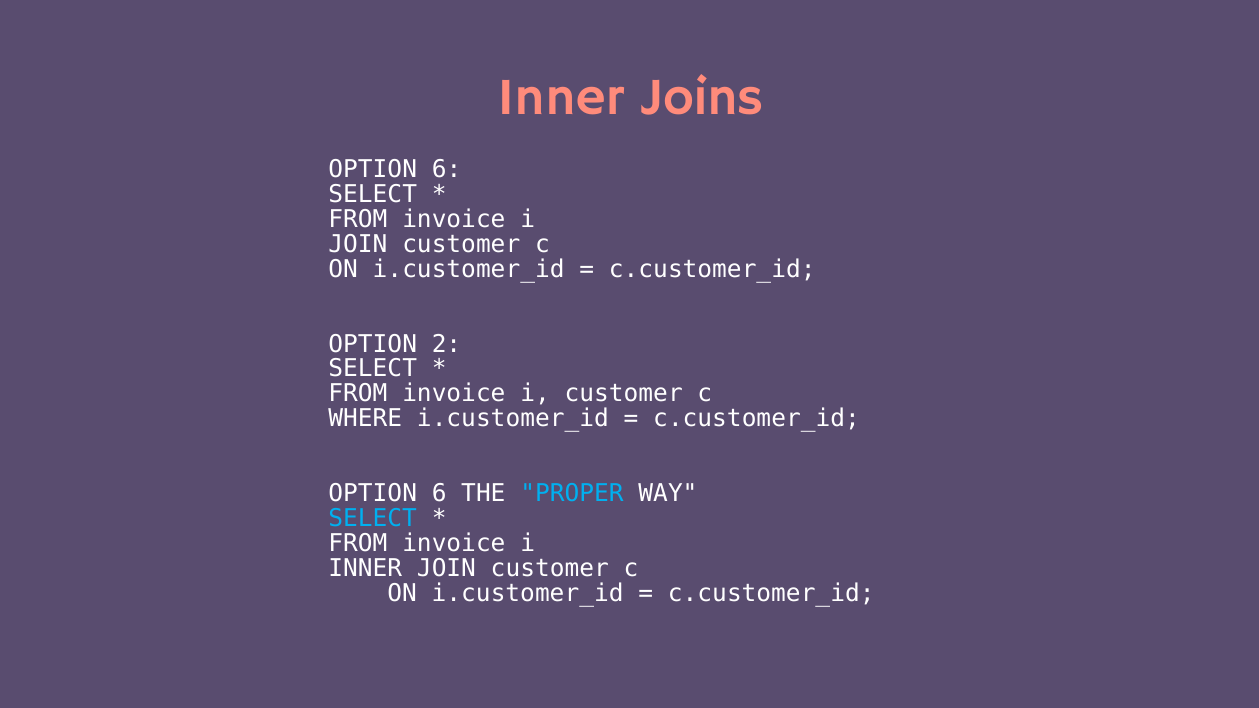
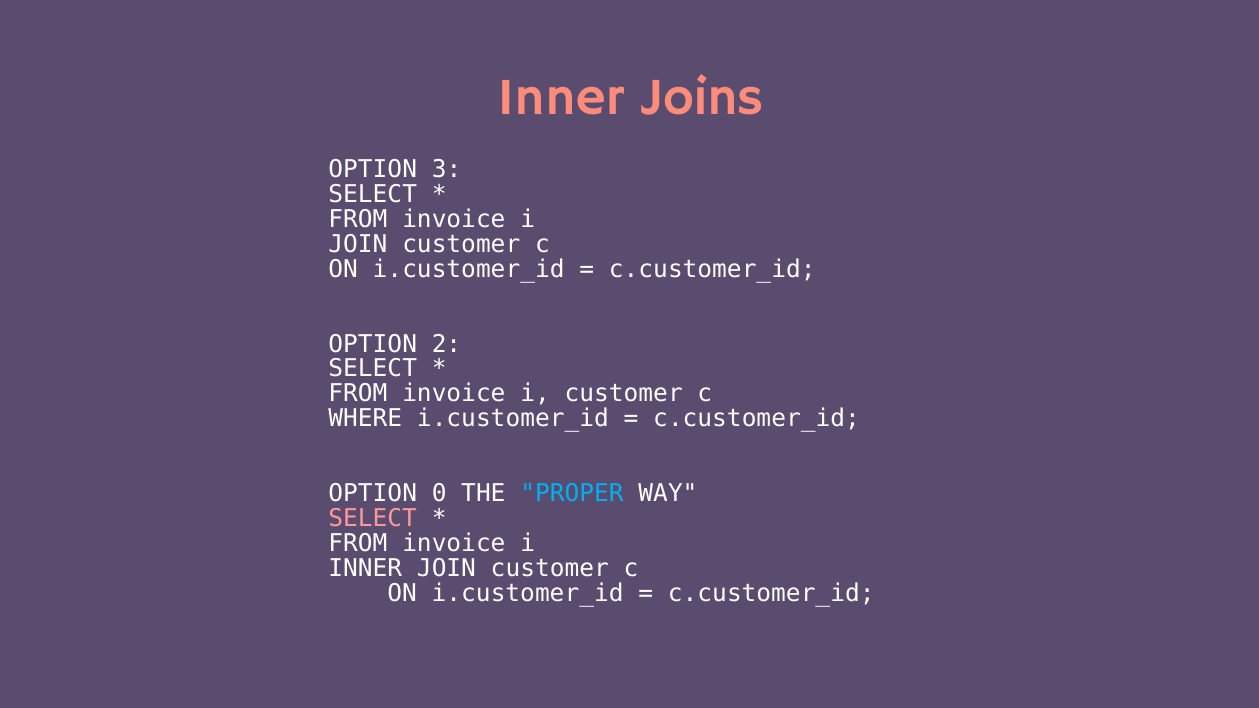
6: 6 -> 3 (447, 170)
6: 6 -> 0 (439, 494)
SELECT colour: light blue -> pink (373, 519)
